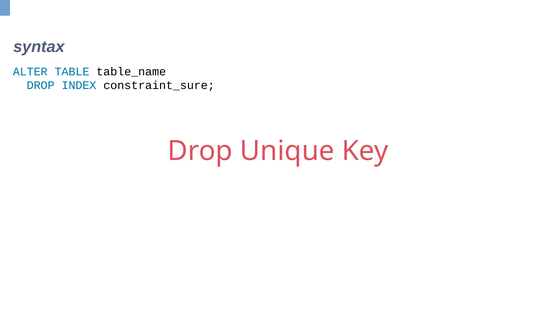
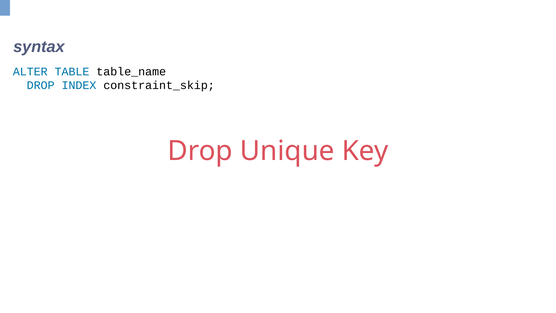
constraint_sure: constraint_sure -> constraint_skip (159, 85)
